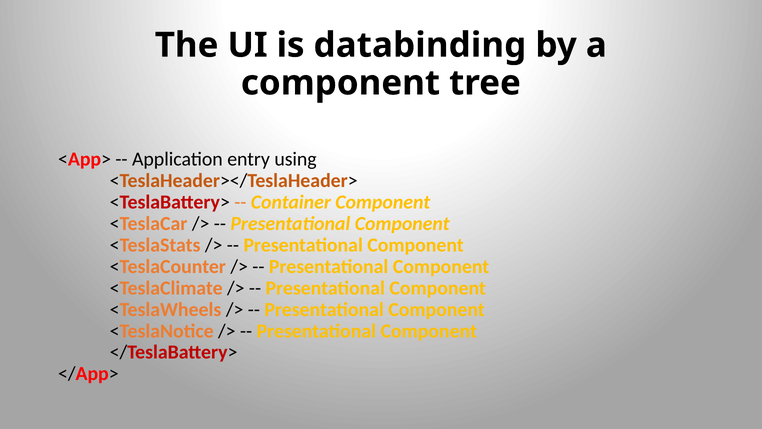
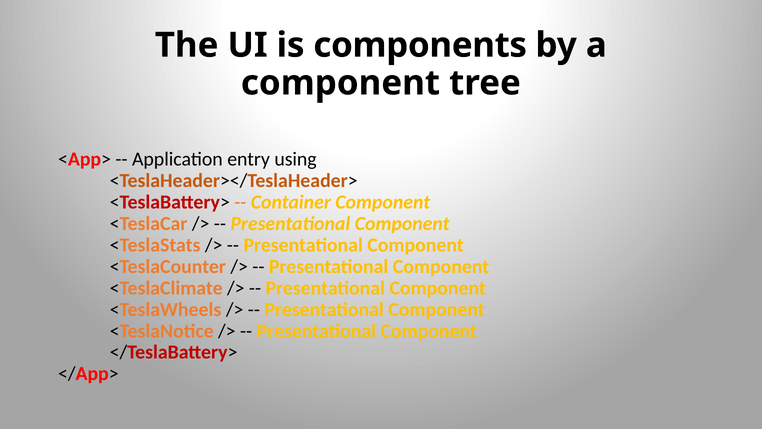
databinding: databinding -> components (420, 45)
